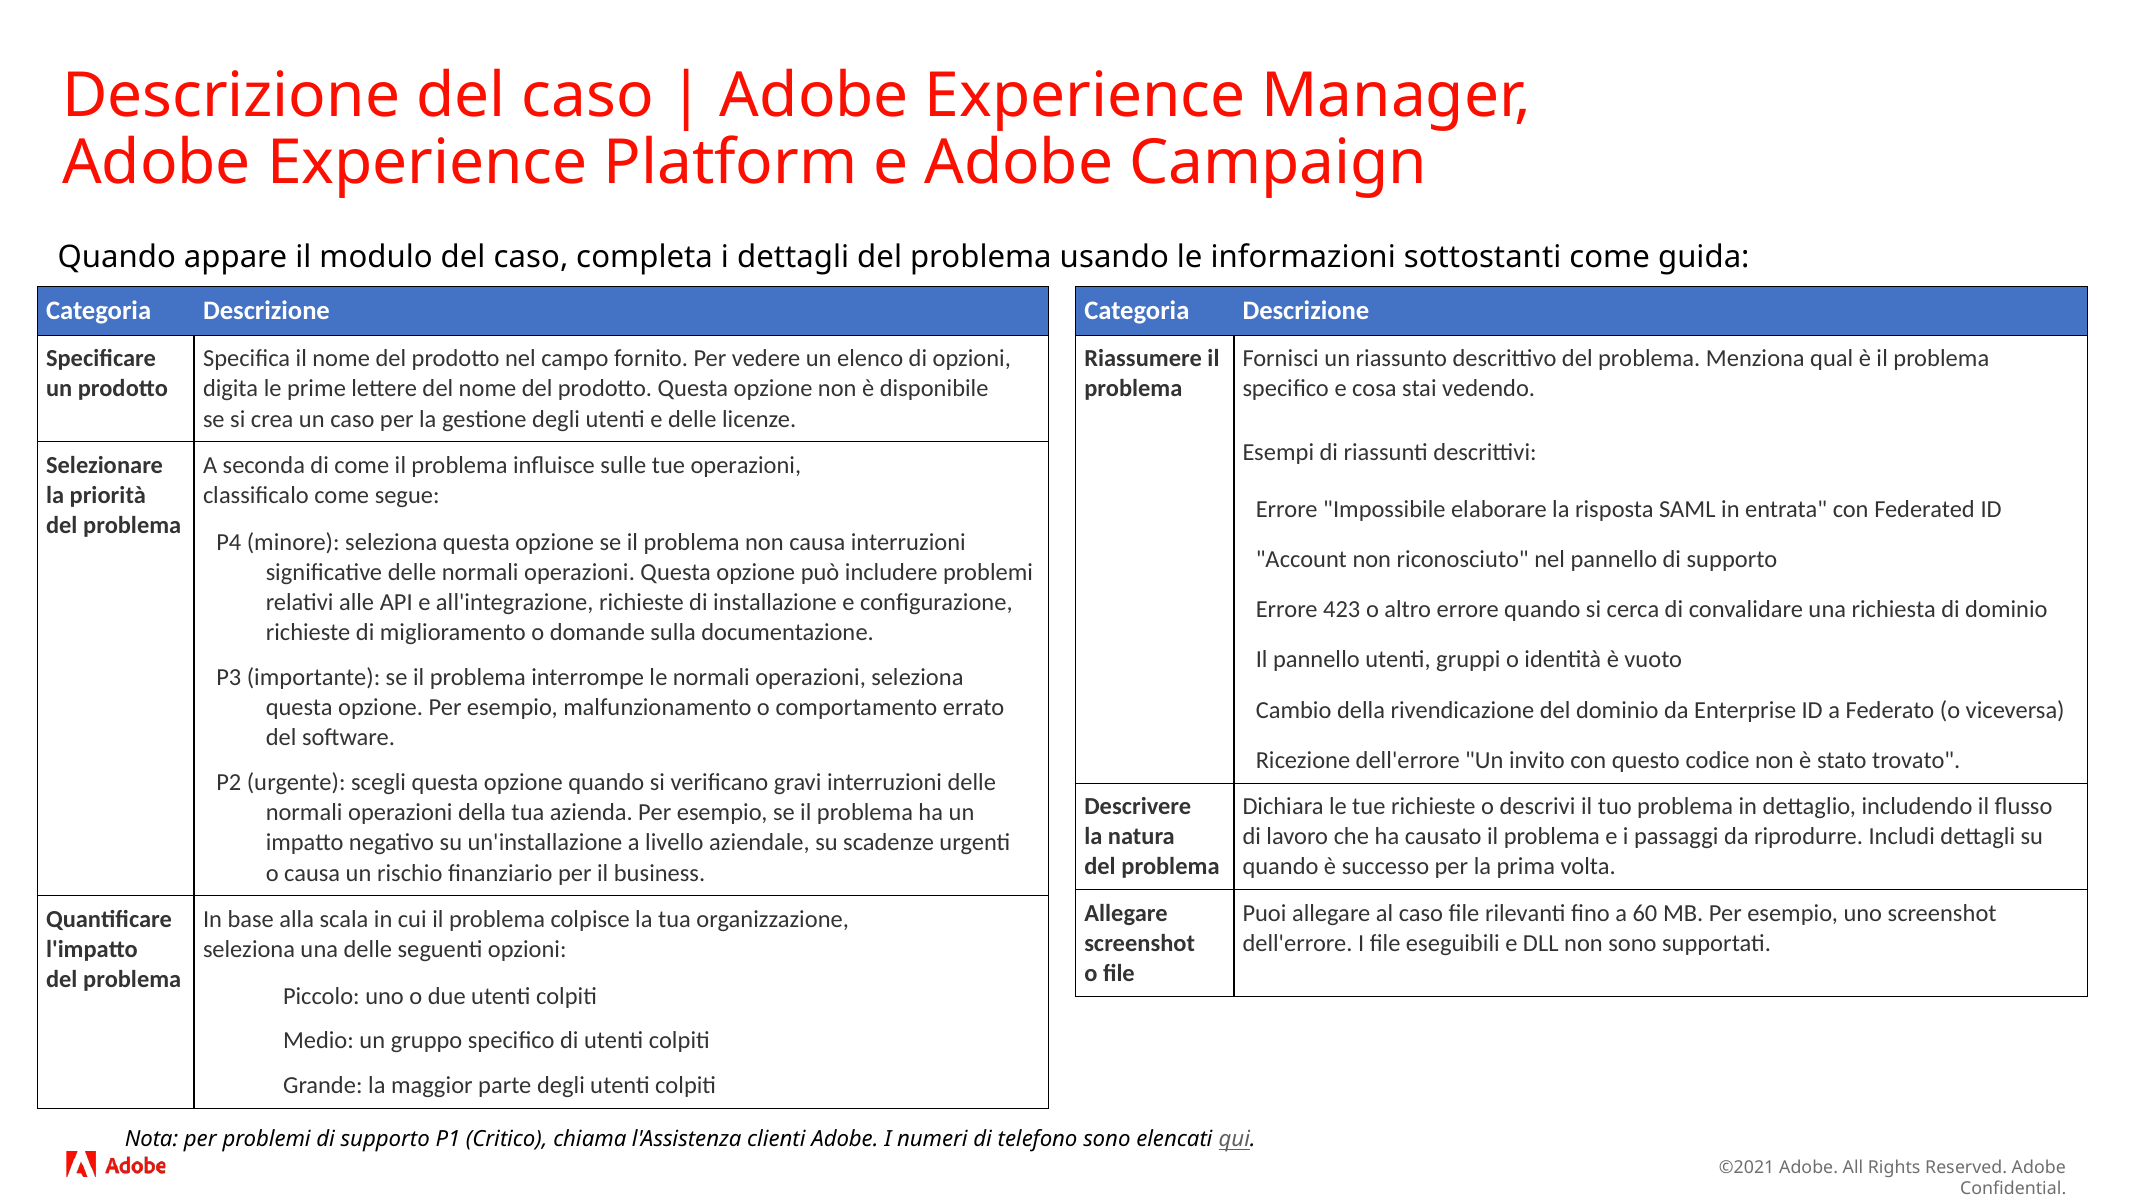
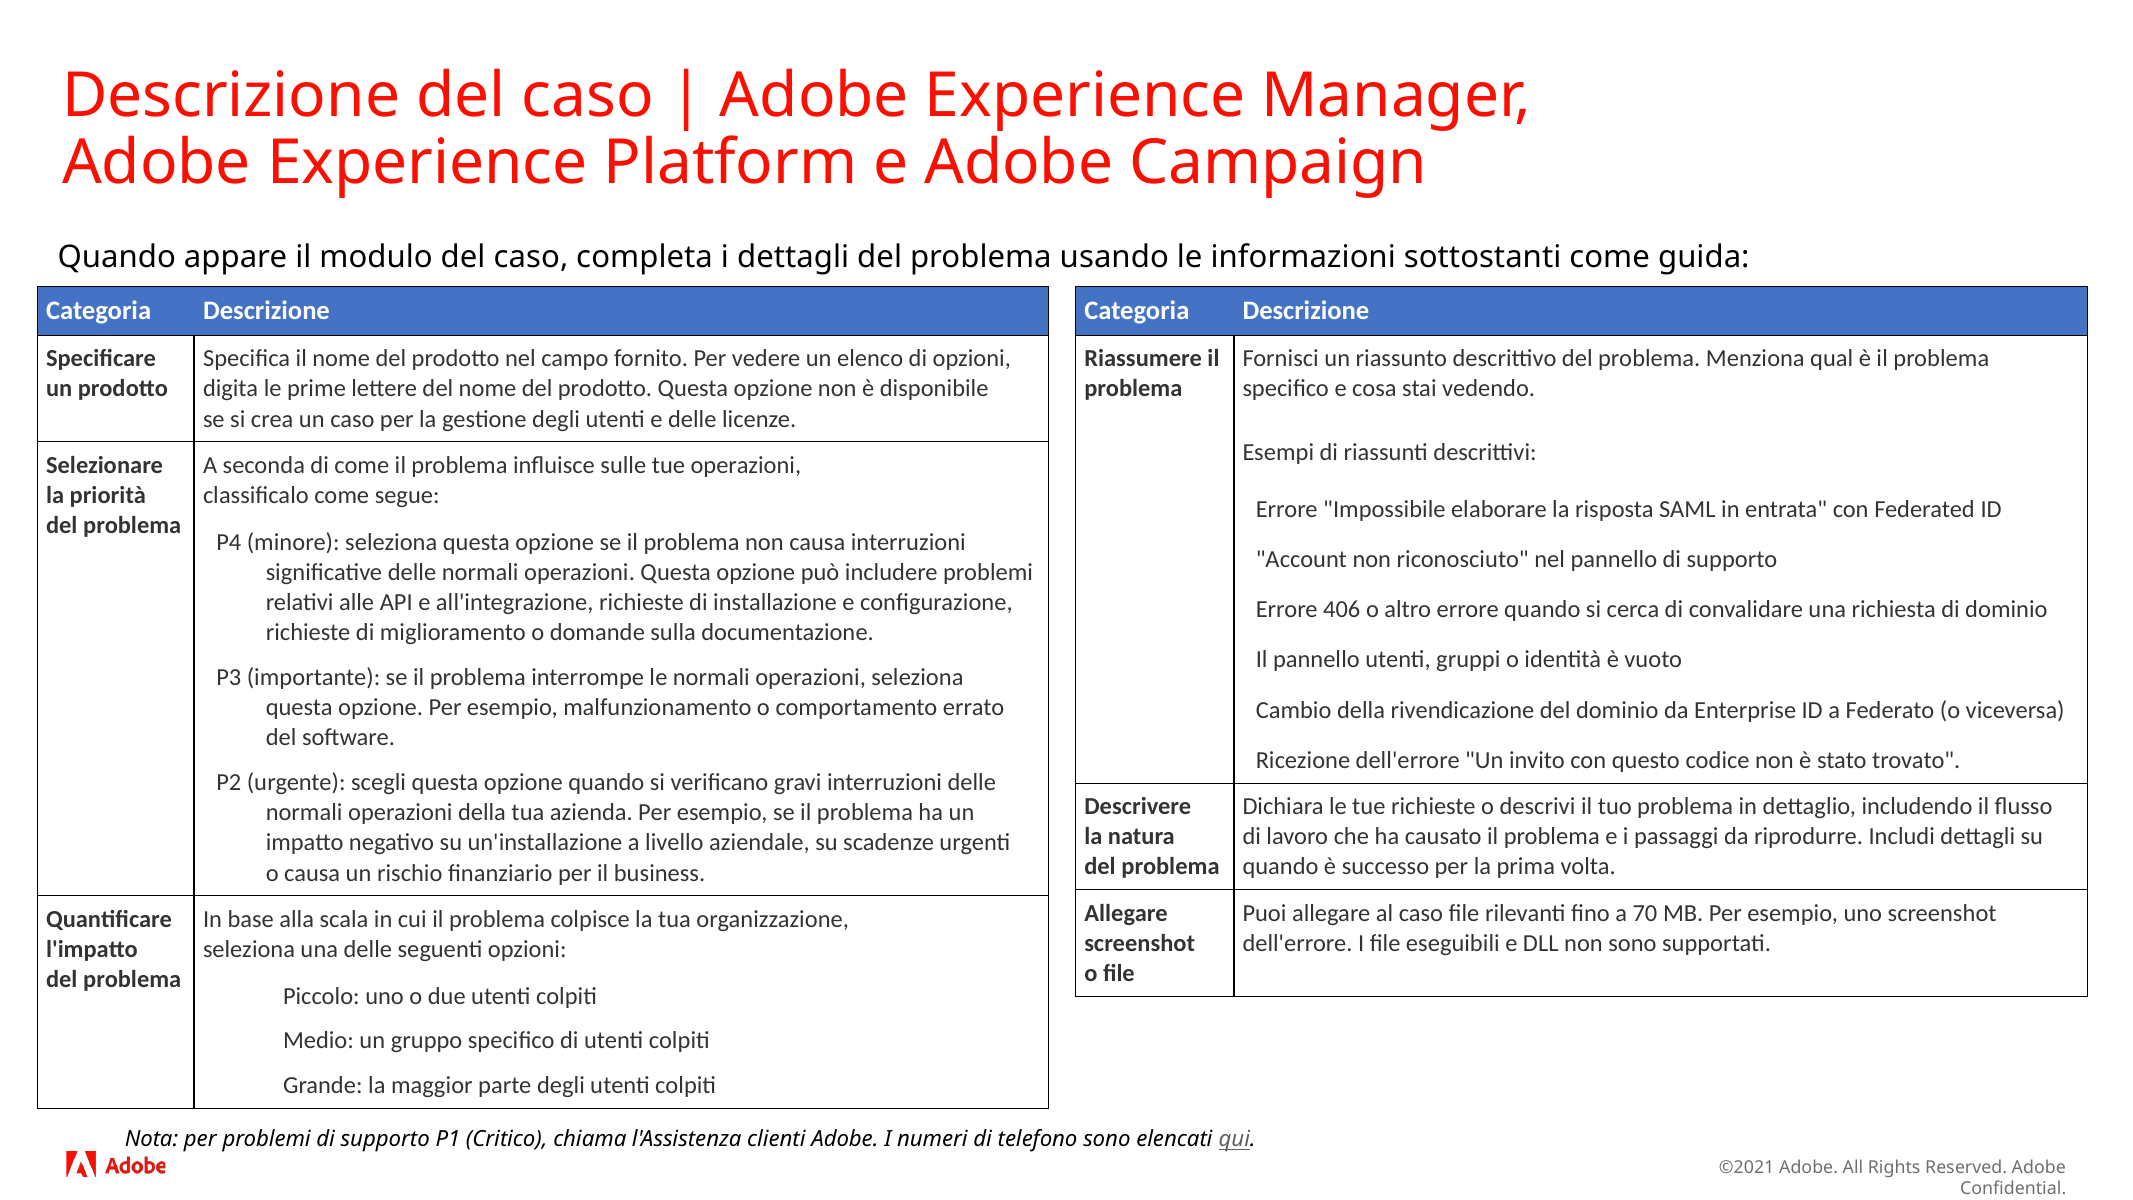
423: 423 -> 406 (1342, 610)
60: 60 -> 70 (1645, 913)
